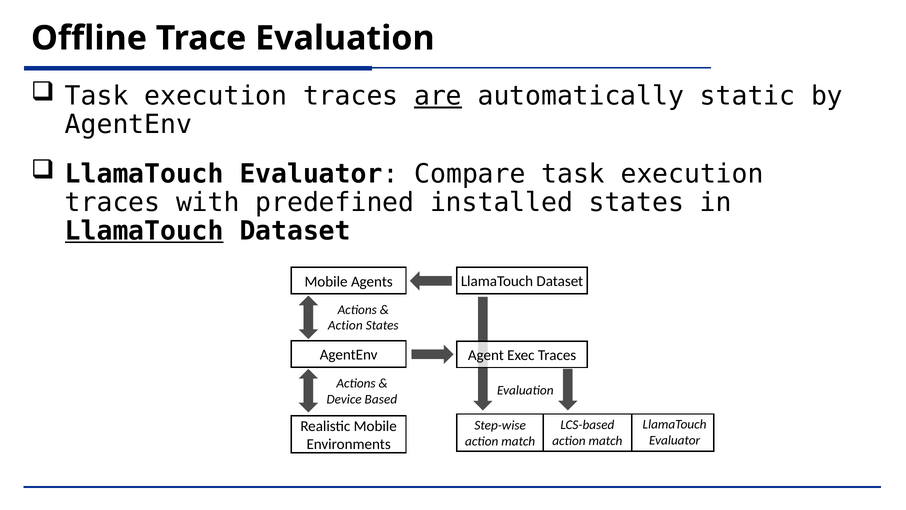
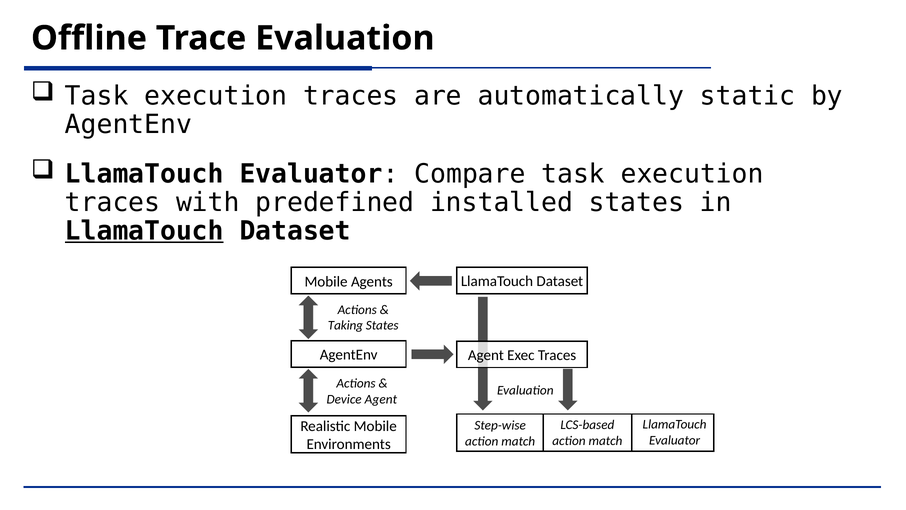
are underline: present -> none (438, 96)
Action: Action -> Taking (345, 325)
Device Based: Based -> Agent (381, 399)
